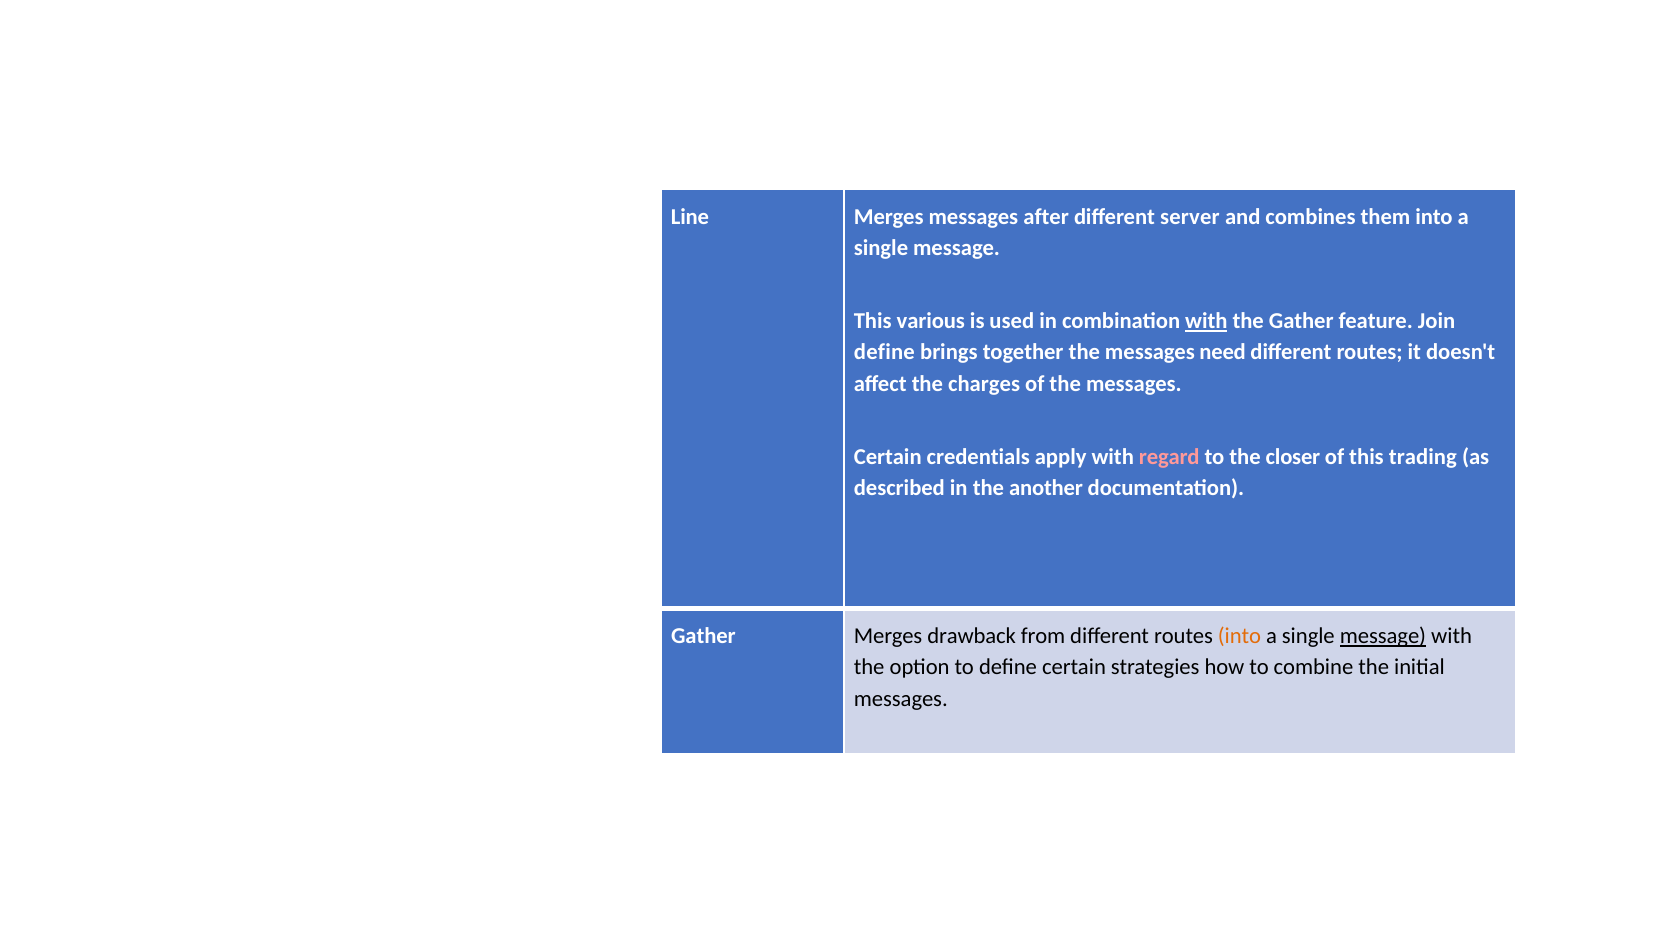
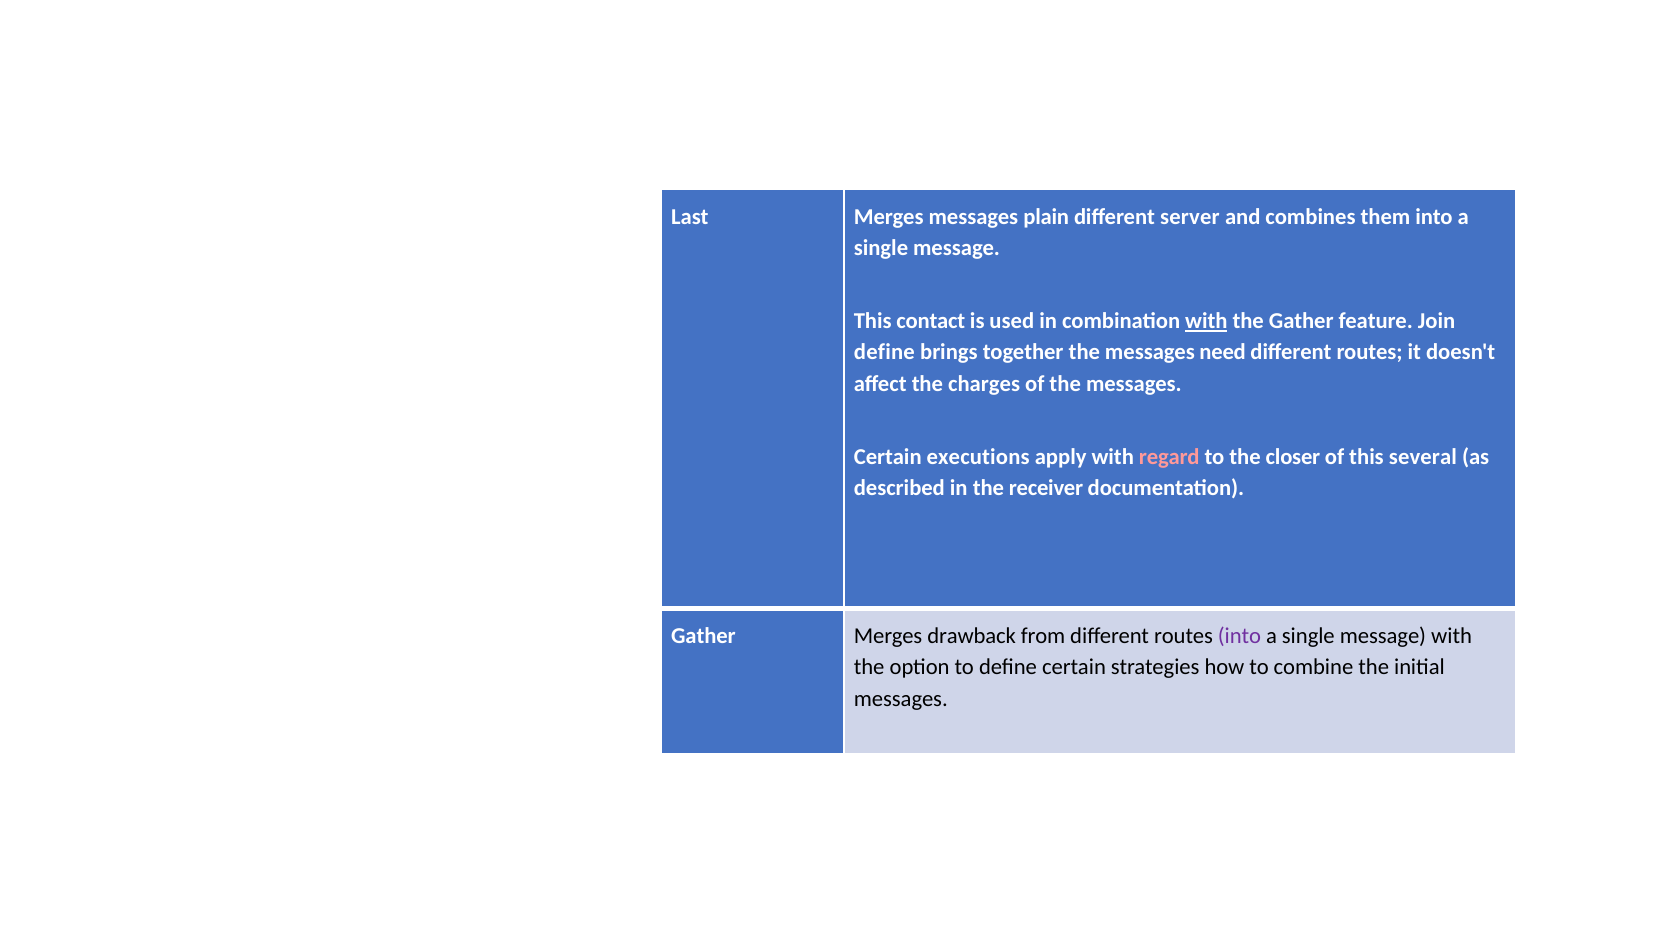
Line: Line -> Last (690, 216)
after: after -> plain (1046, 216)
various: various -> contact (931, 321)
credentials: credentials -> executions (978, 457)
trading: trading -> several (1423, 457)
another: another -> receiver (1046, 488)
into colour: orange -> purple (1239, 636)
message underline: present -> none (1383, 636)
